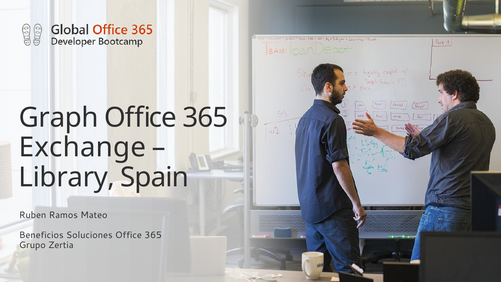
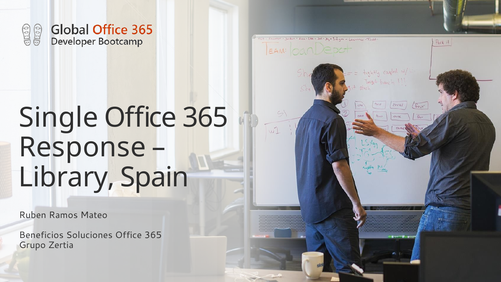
Graph: Graph -> Single (59, 118)
Exchange: Exchange -> Response (82, 147)
